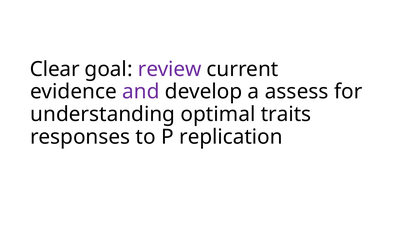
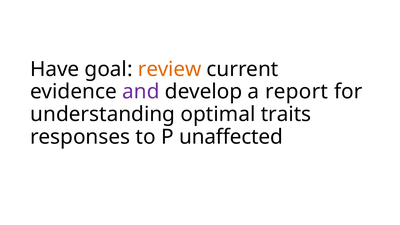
Clear: Clear -> Have (55, 69)
review colour: purple -> orange (170, 69)
assess: assess -> report (297, 92)
replication: replication -> unaffected (231, 137)
